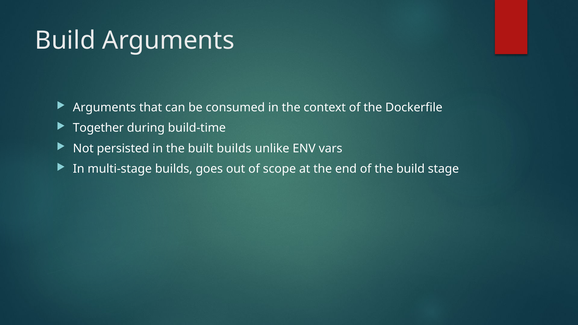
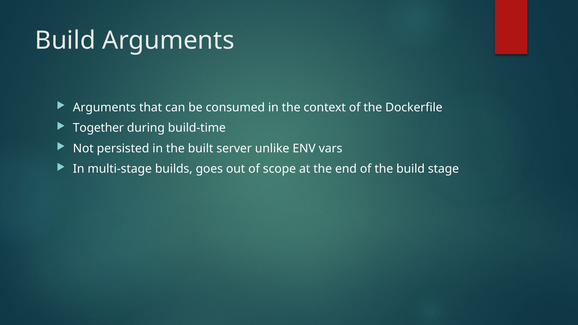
built builds: builds -> server (234, 149)
